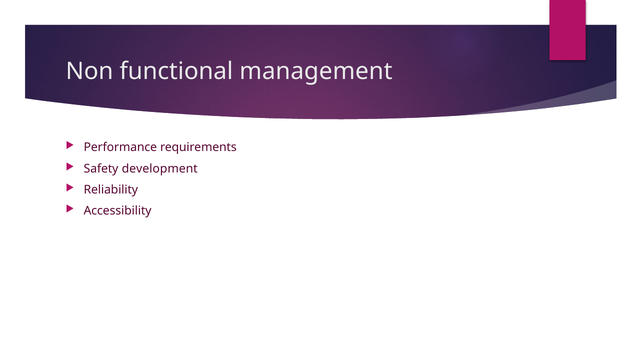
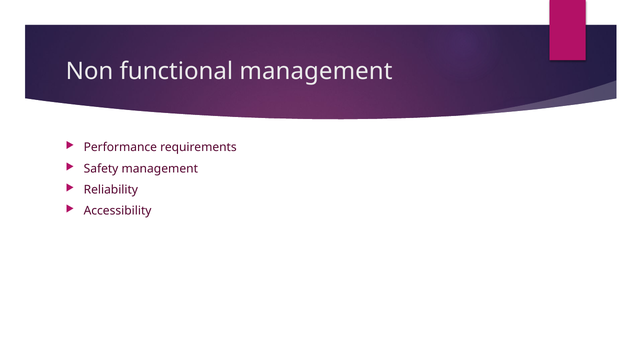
Safety development: development -> management (160, 169)
